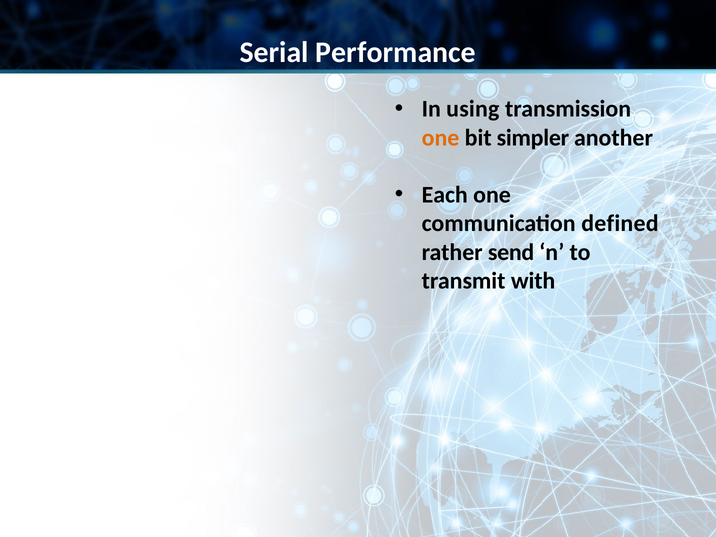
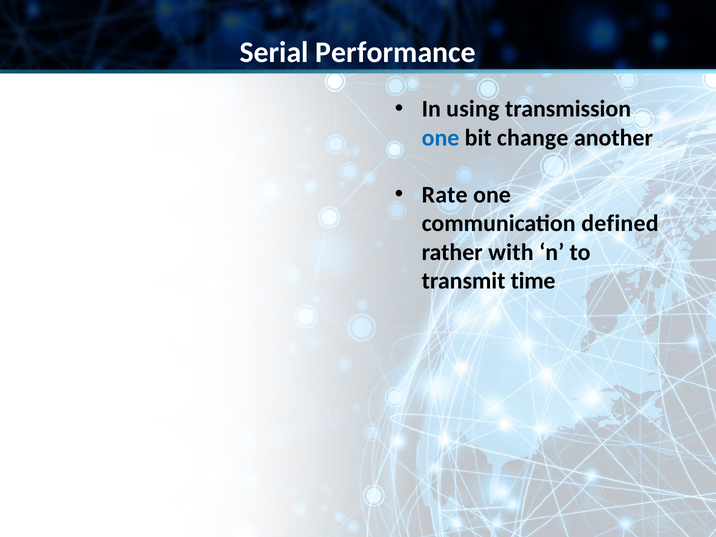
one colour: orange -> blue (440, 138)
simpler: simpler -> change (533, 138)
Each: Each -> Rate (445, 195)
send: send -> with (511, 252)
with: with -> time (533, 281)
